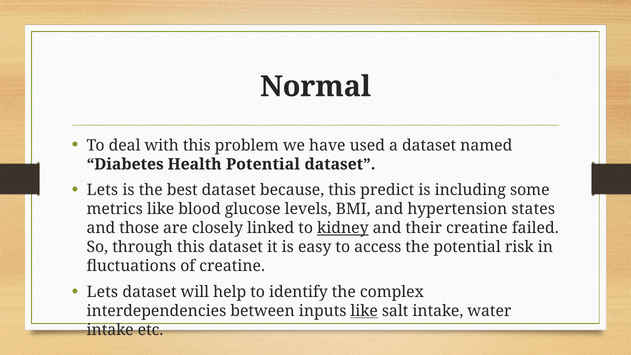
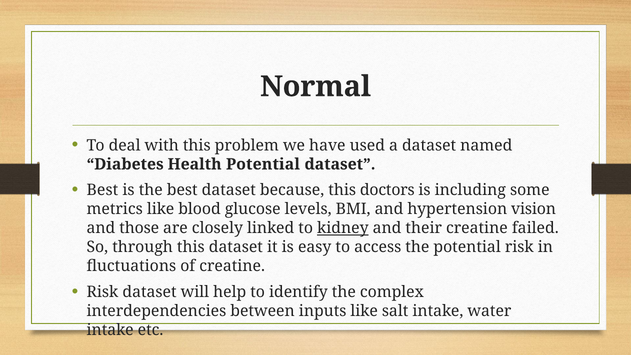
Lets: Lets -> Best (102, 190)
predict: predict -> doctors (387, 190)
states: states -> vision (534, 209)
Lets: Lets -> Risk (102, 292)
like underline: present -> none (364, 311)
